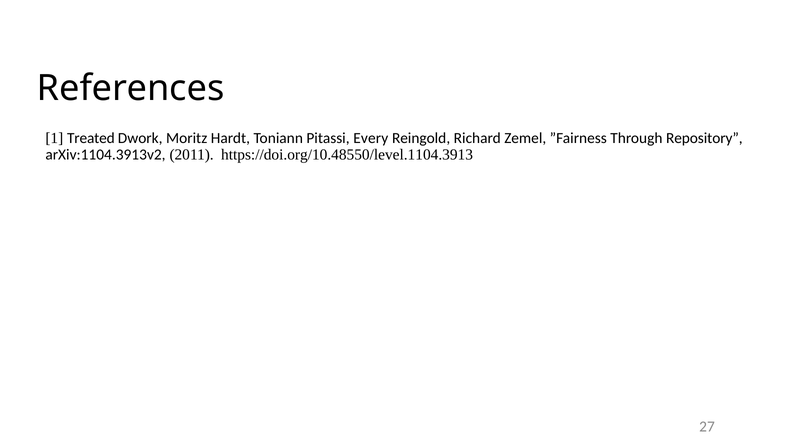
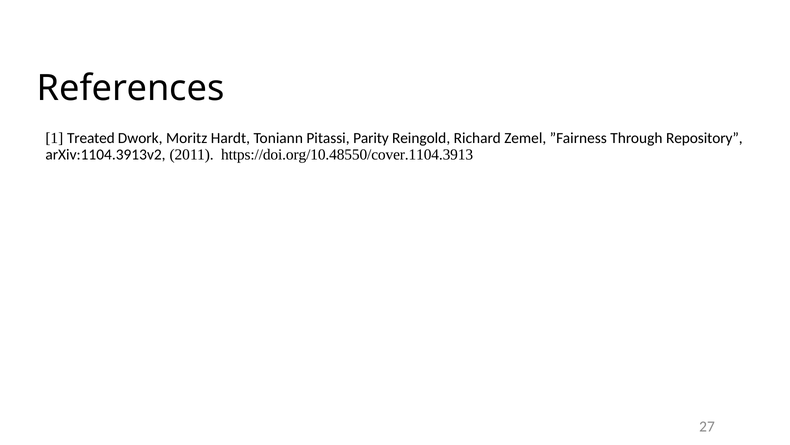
Every: Every -> Parity (371, 138)
https://doi.org/10.48550/level.1104.3913: https://doi.org/10.48550/level.1104.3913 -> https://doi.org/10.48550/cover.1104.3913 (347, 155)
